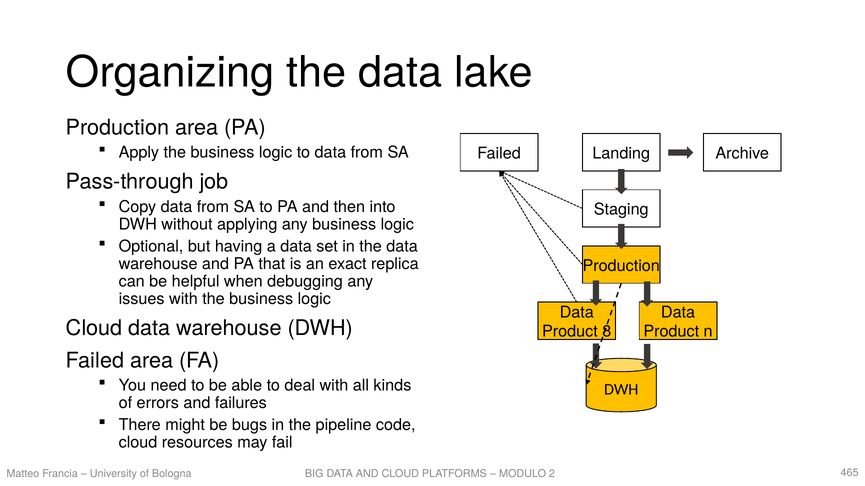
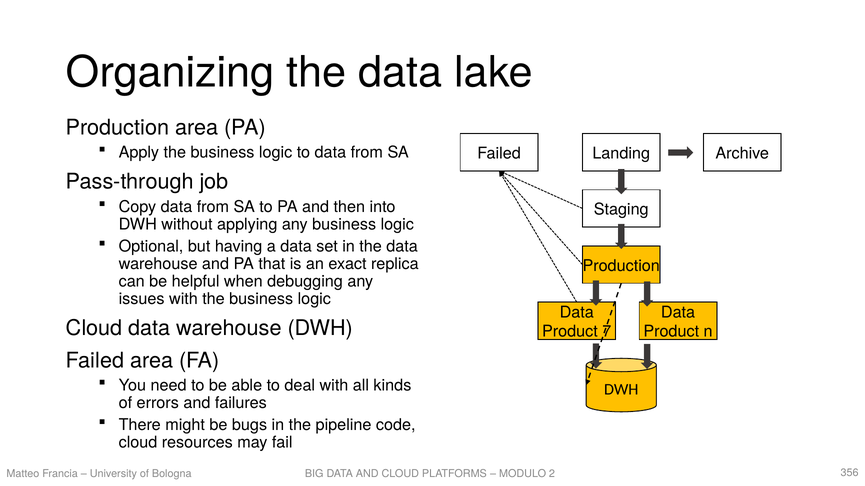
8: 8 -> 7 (607, 332)
465: 465 -> 356 (850, 473)
